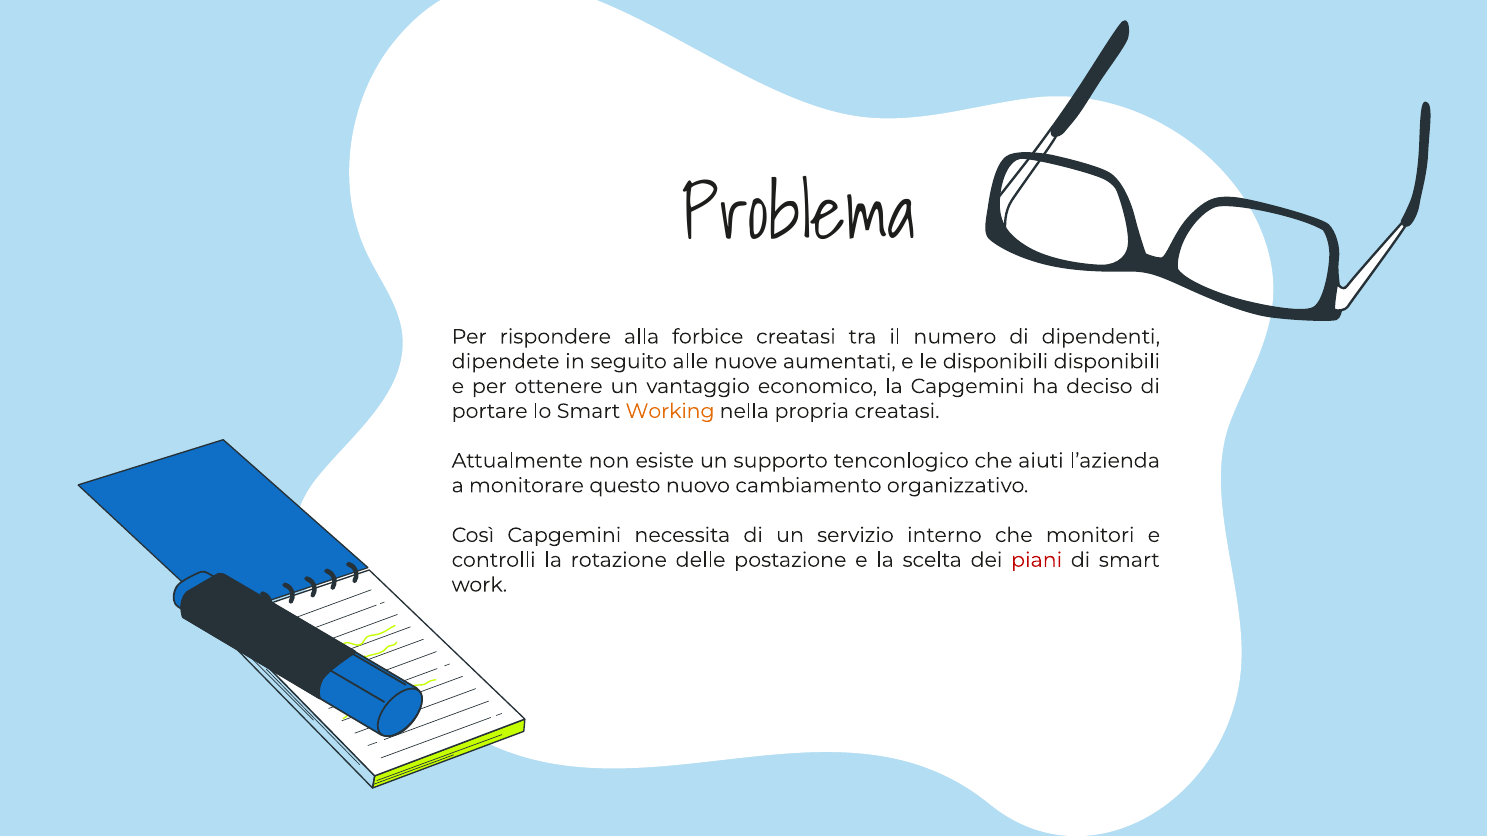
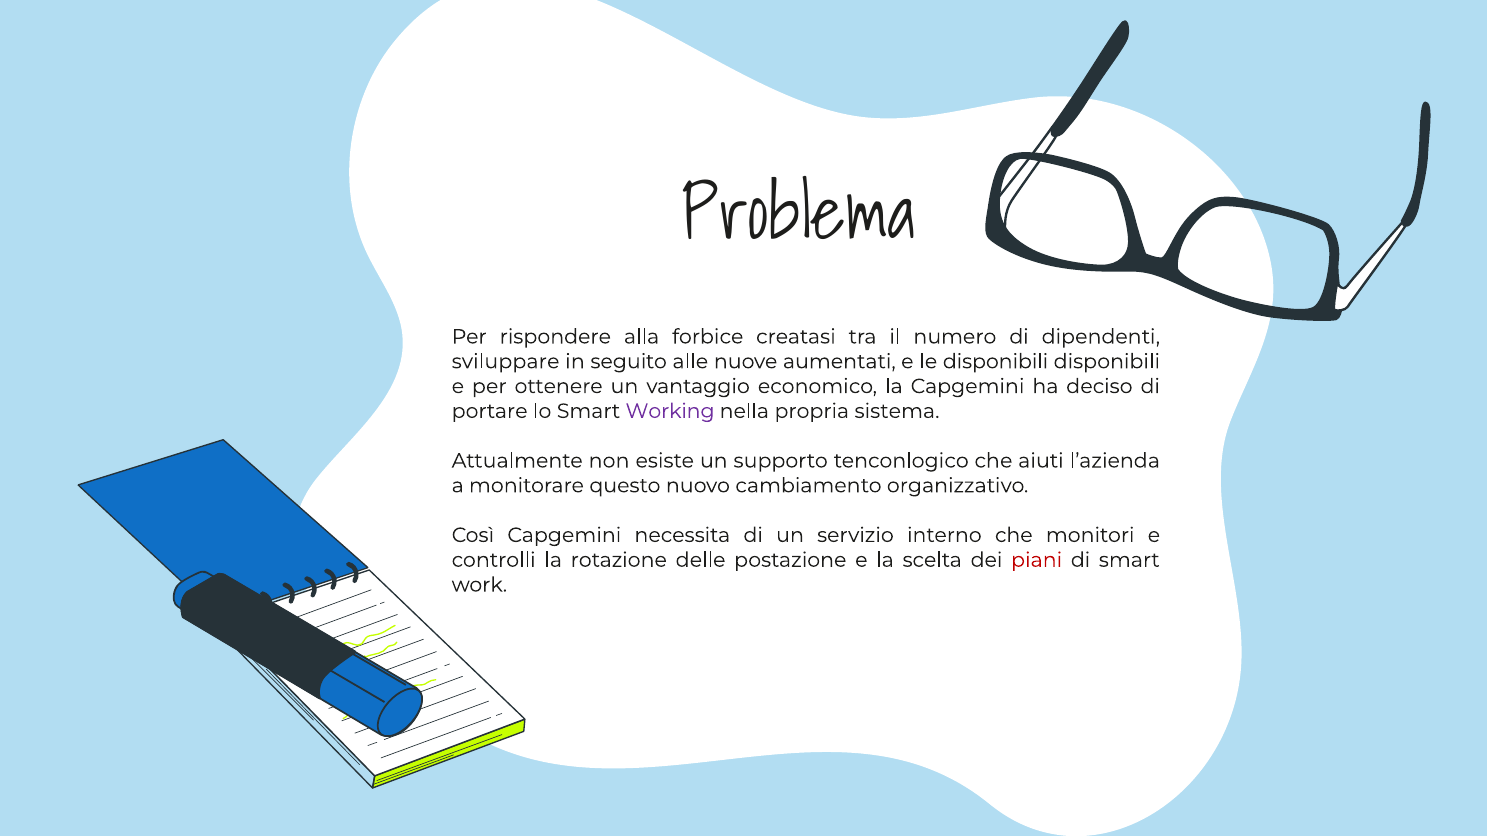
dipendete: dipendete -> sviluppare (506, 362)
Working colour: orange -> purple (670, 411)
propria creatasi: creatasi -> sistema (897, 411)
